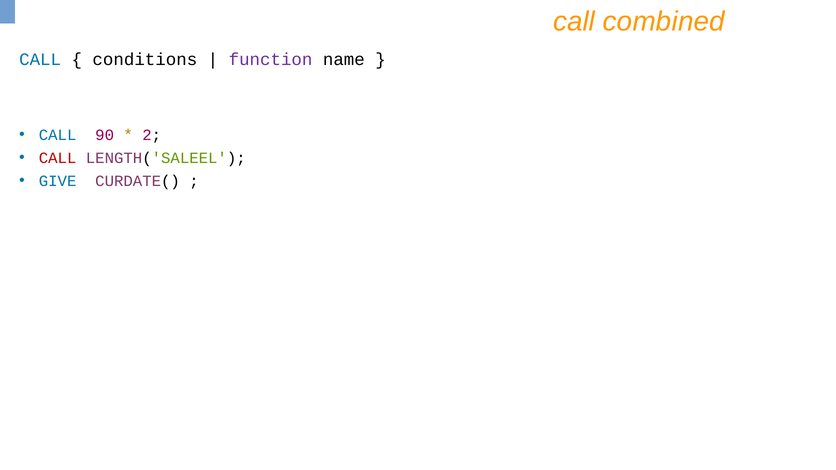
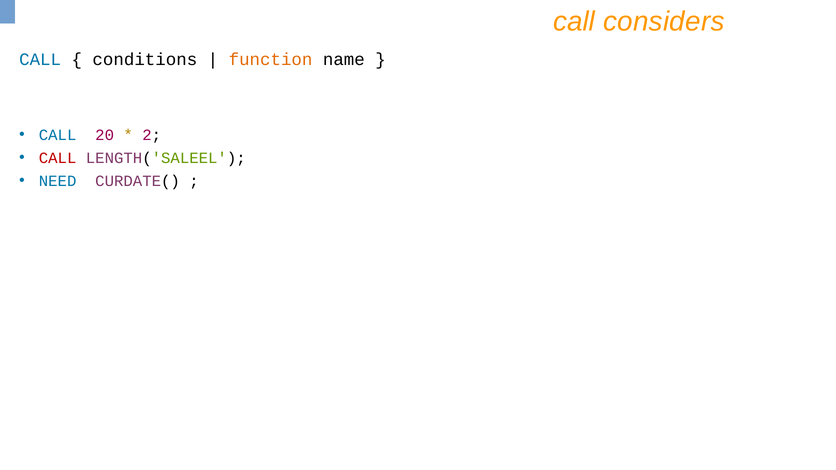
combined: combined -> considers (664, 22)
function colour: purple -> orange (271, 60)
90: 90 -> 20 (105, 135)
GIVE: GIVE -> NEED (58, 181)
